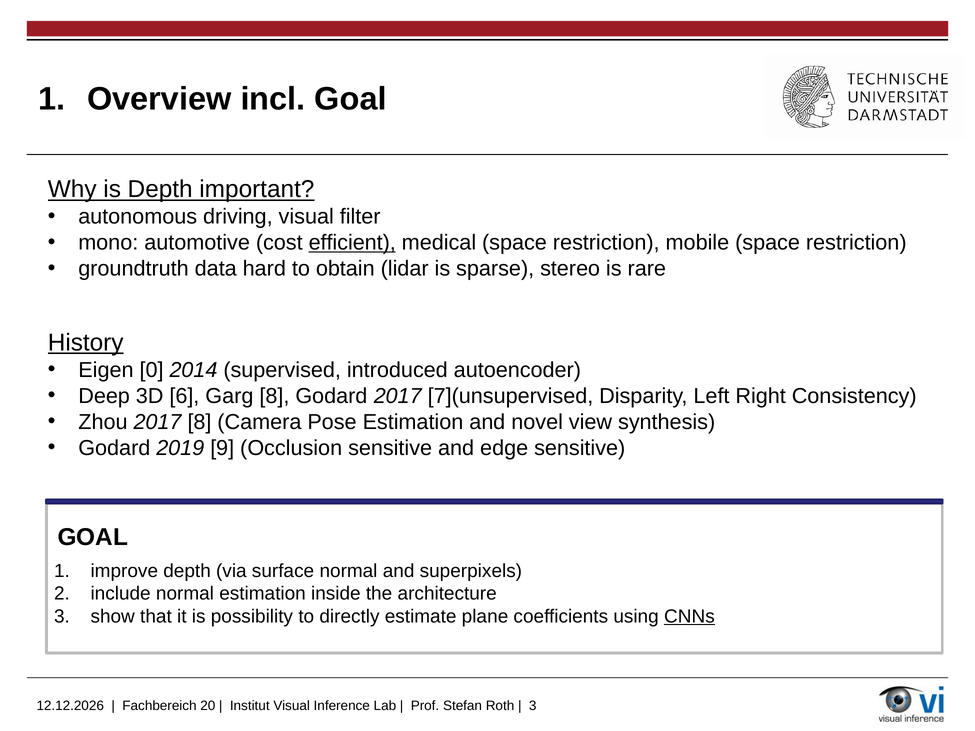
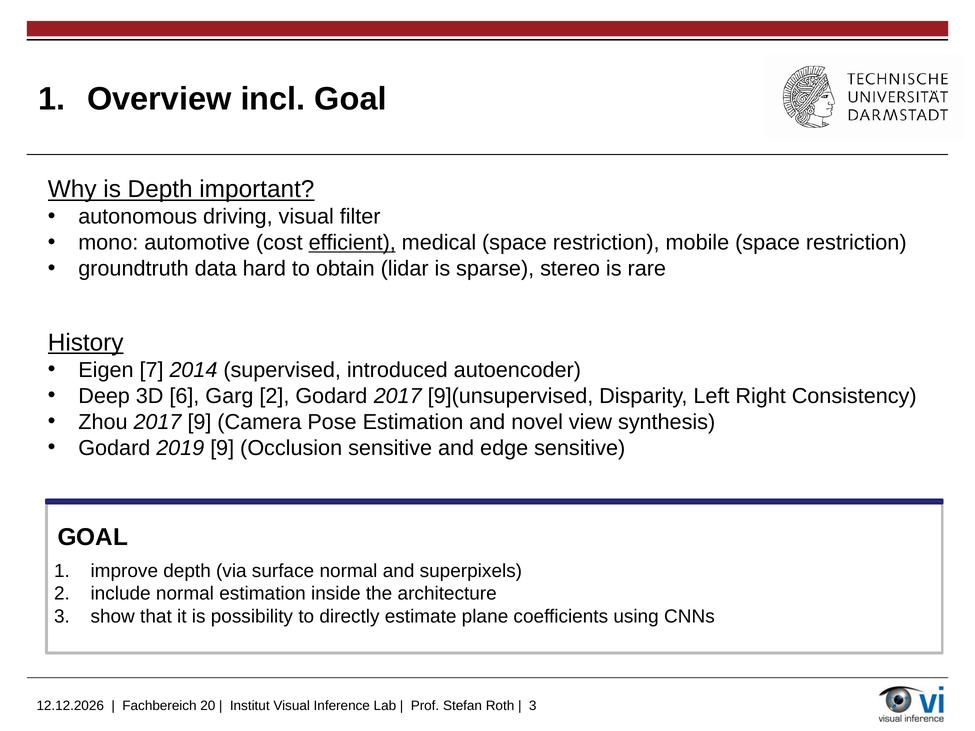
0: 0 -> 7 (152, 370)
Garg 8: 8 -> 2 (274, 396)
7](unsupervised: 7](unsupervised -> 9](unsupervised (510, 396)
2017 8: 8 -> 9 (199, 422)
CNNs underline: present -> none (689, 616)
